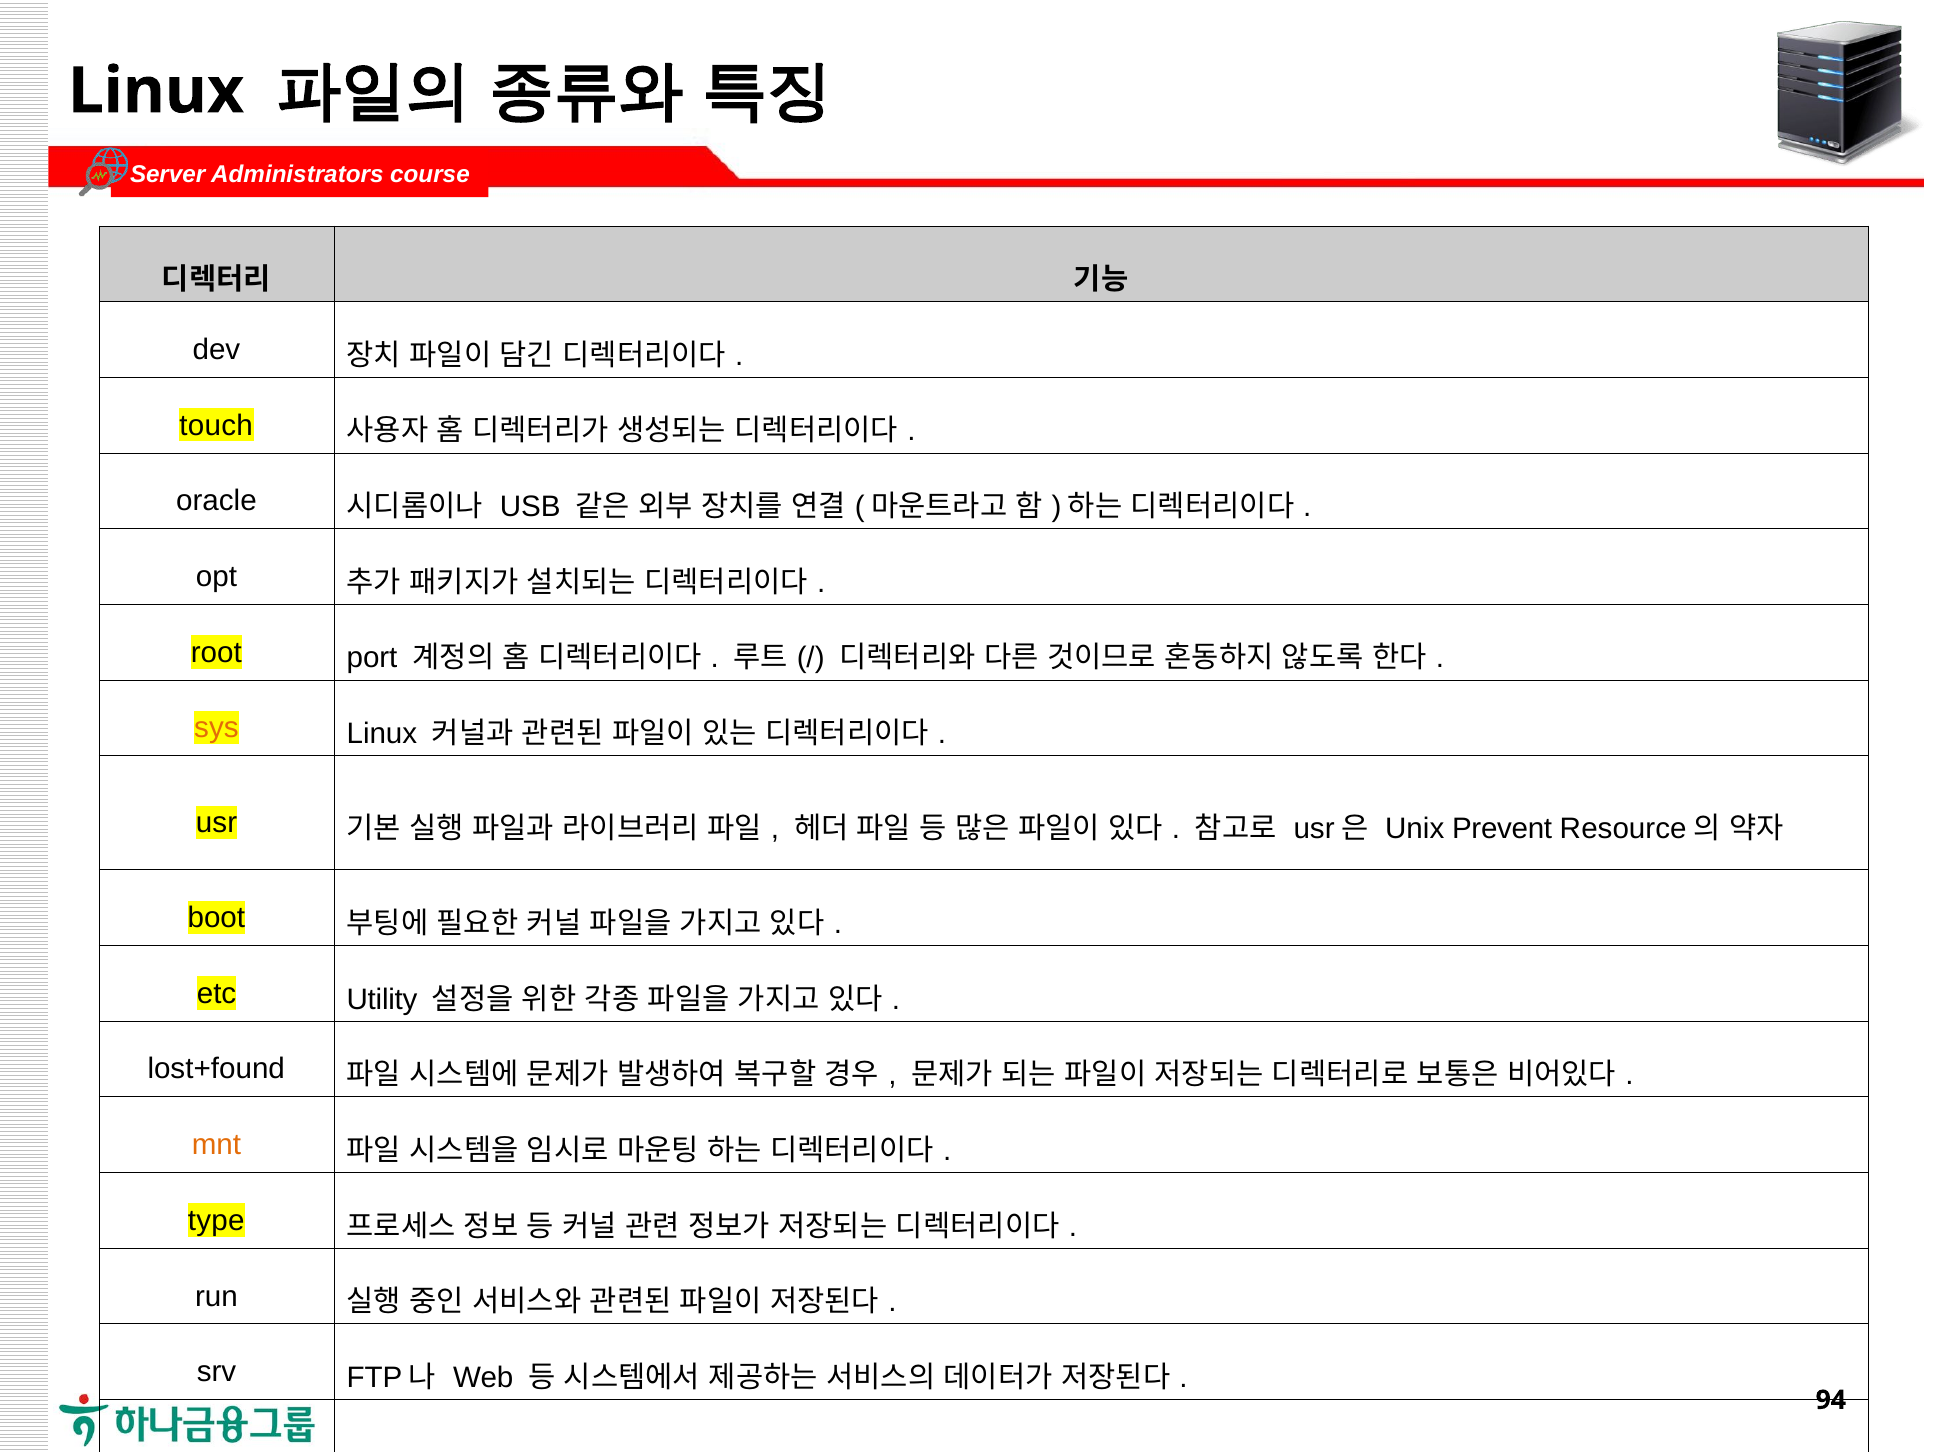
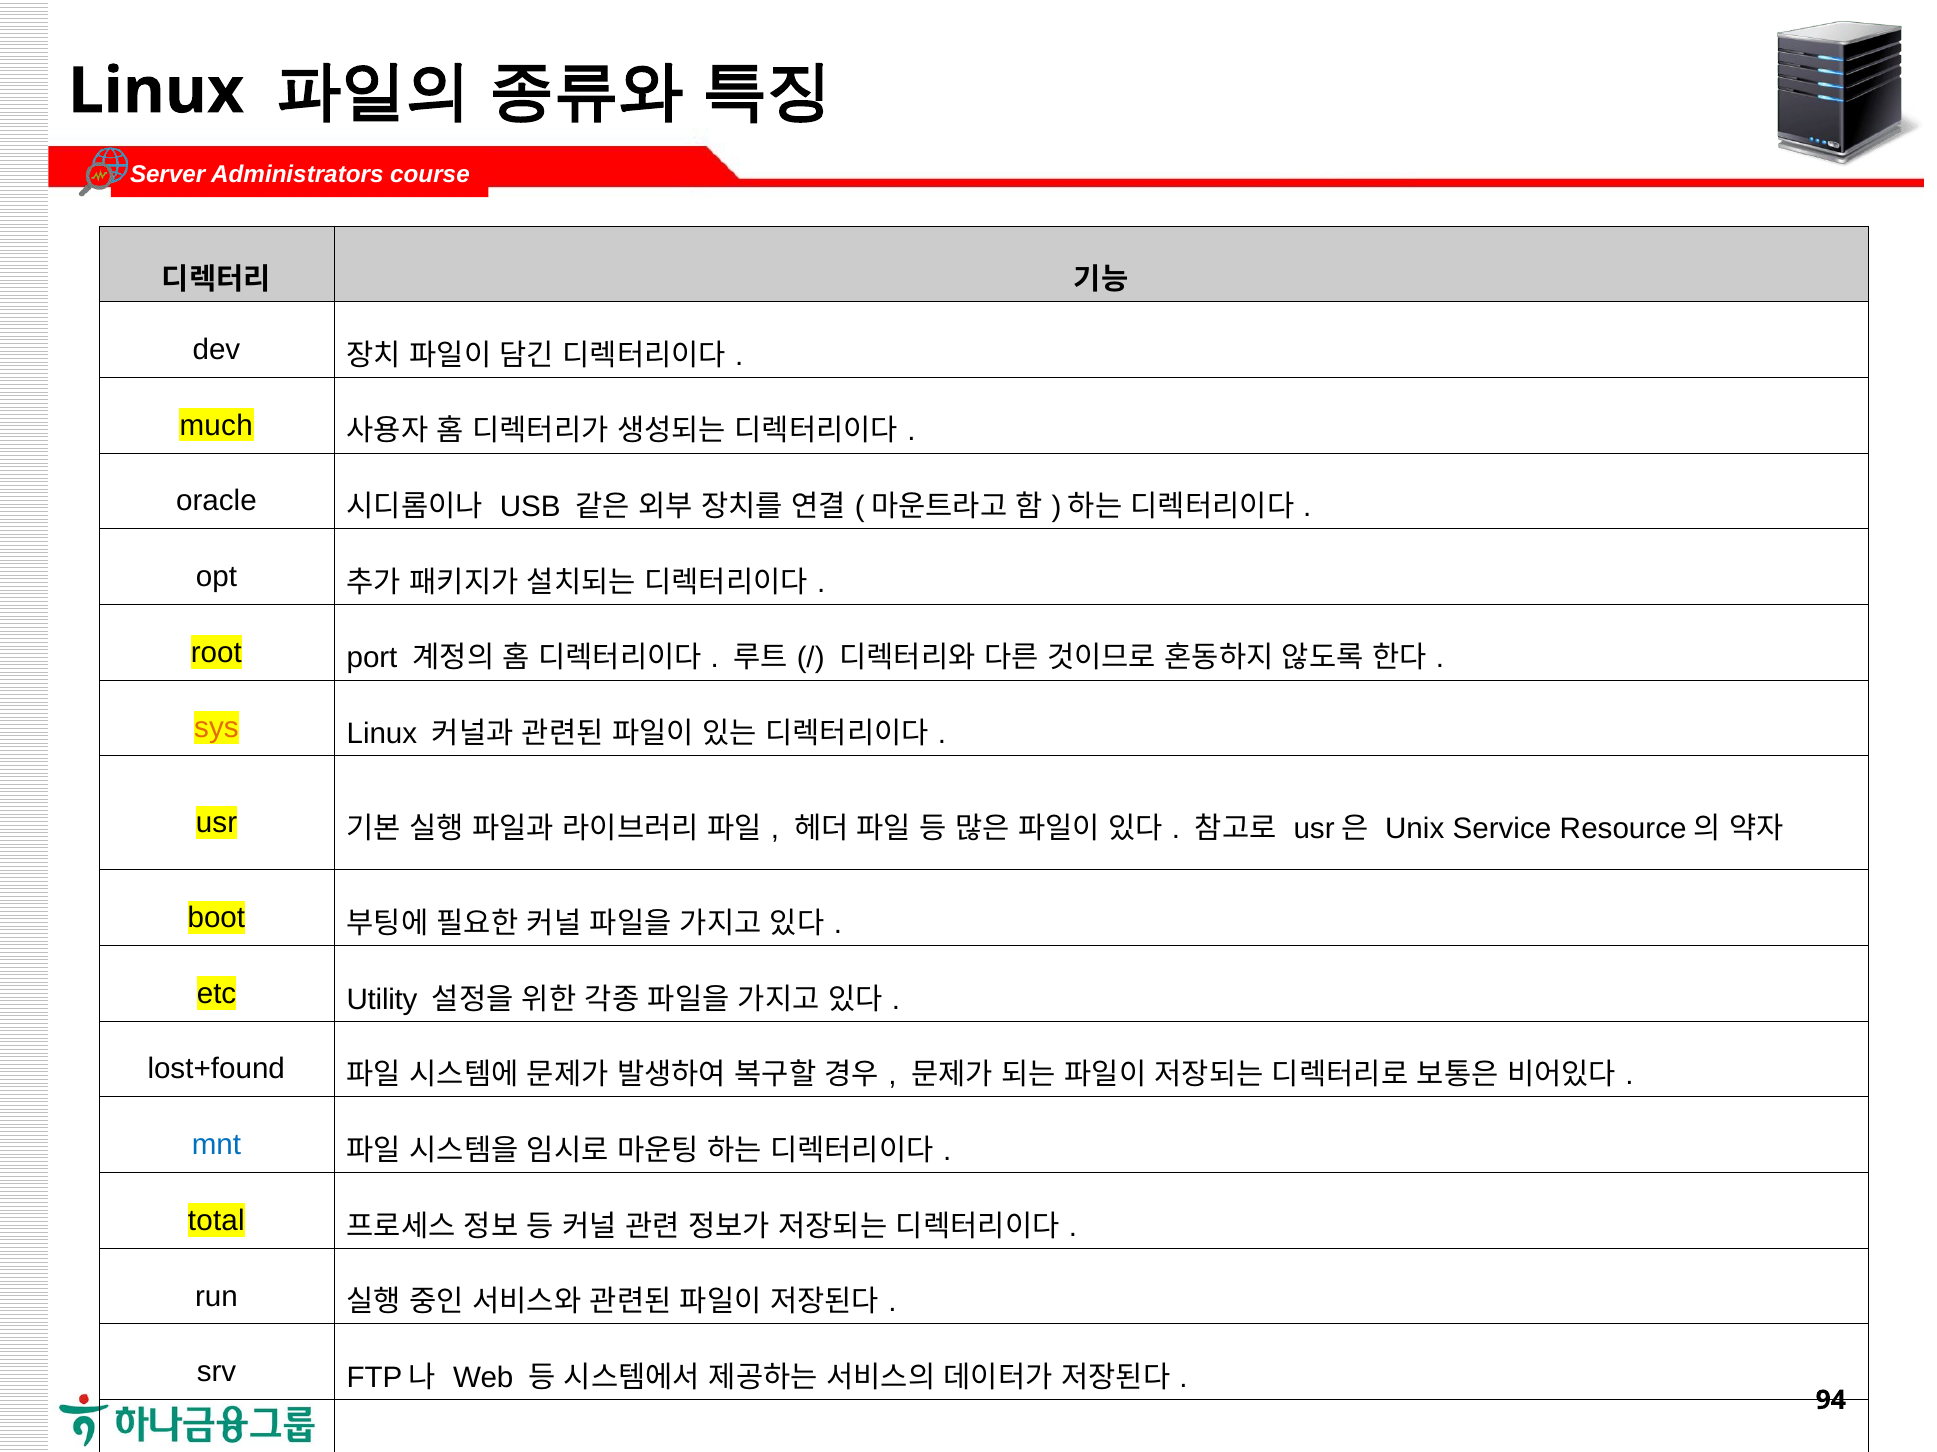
touch: touch -> much (216, 426)
Prevent: Prevent -> Service (1502, 829)
mnt colour: orange -> blue (216, 1145)
type: type -> total (216, 1221)
